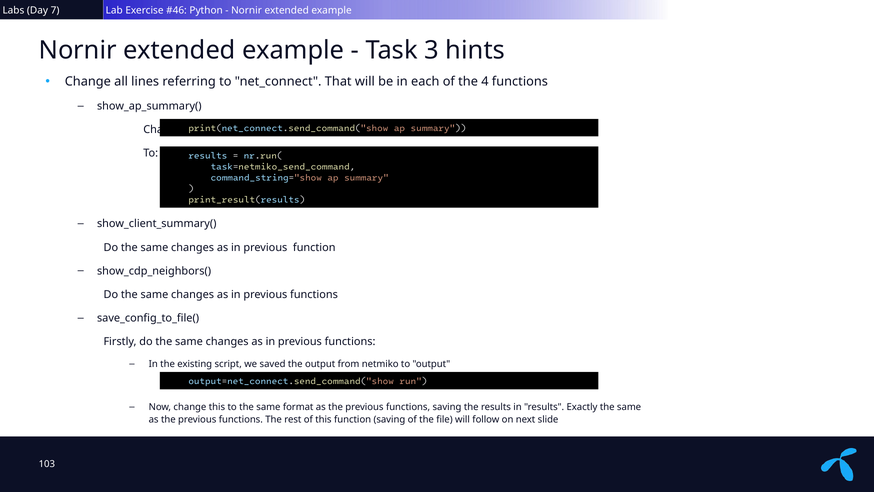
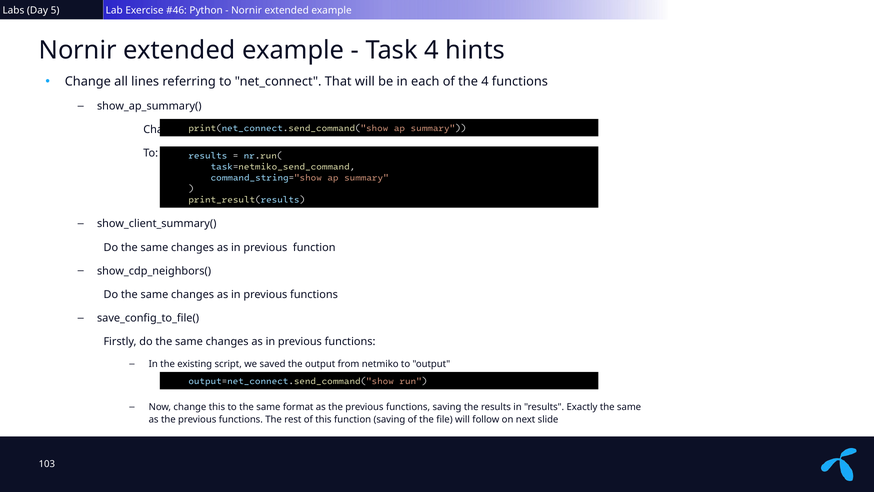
7: 7 -> 5 (55, 10)
Task 3: 3 -> 4 (432, 50)
